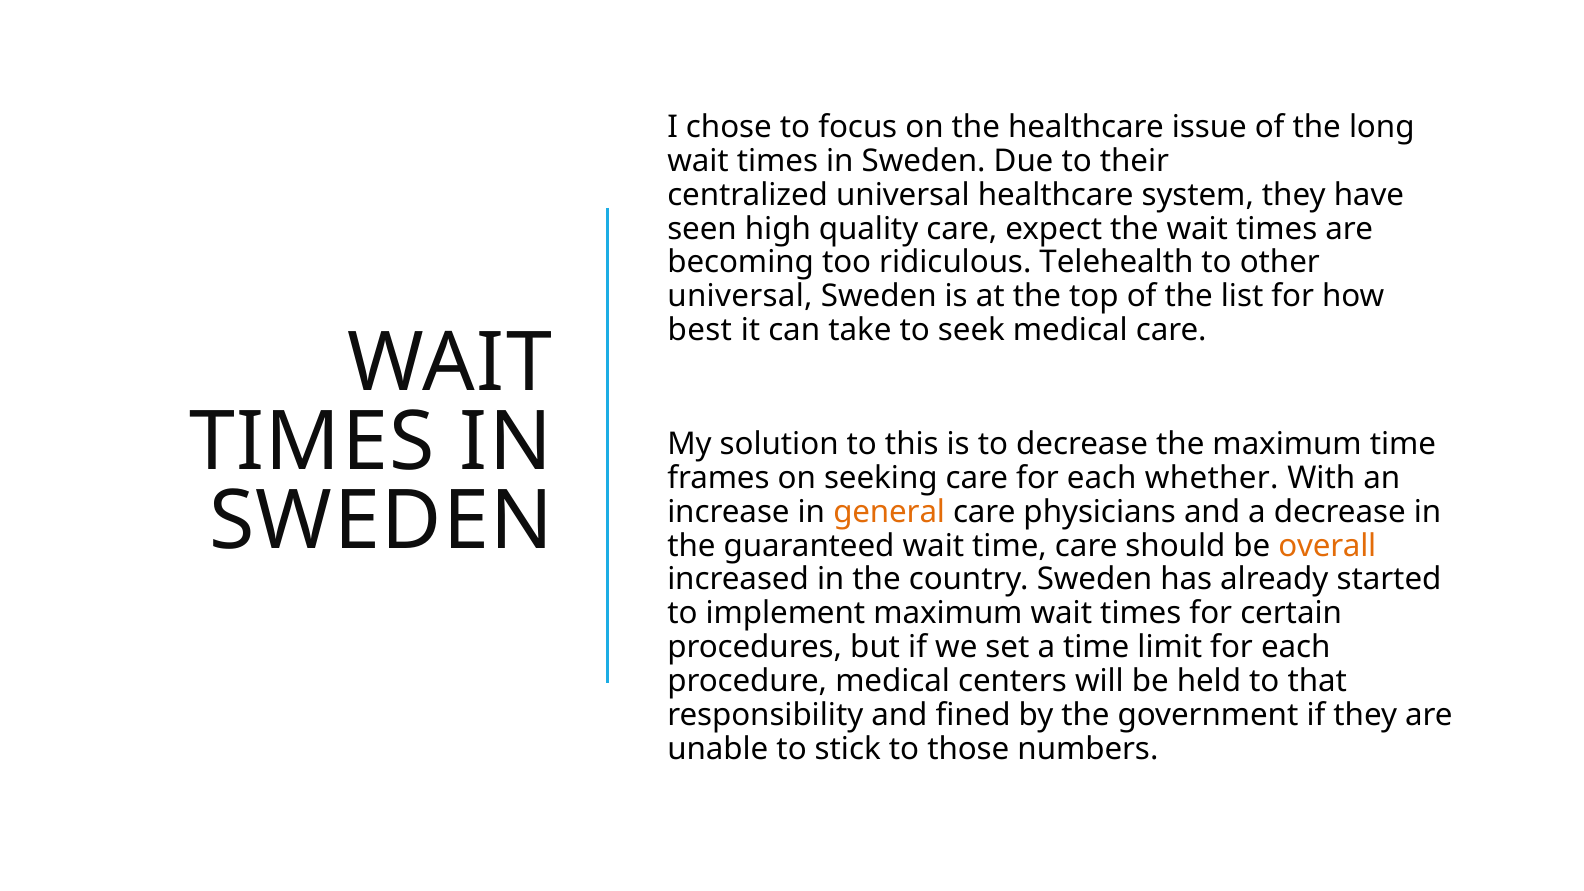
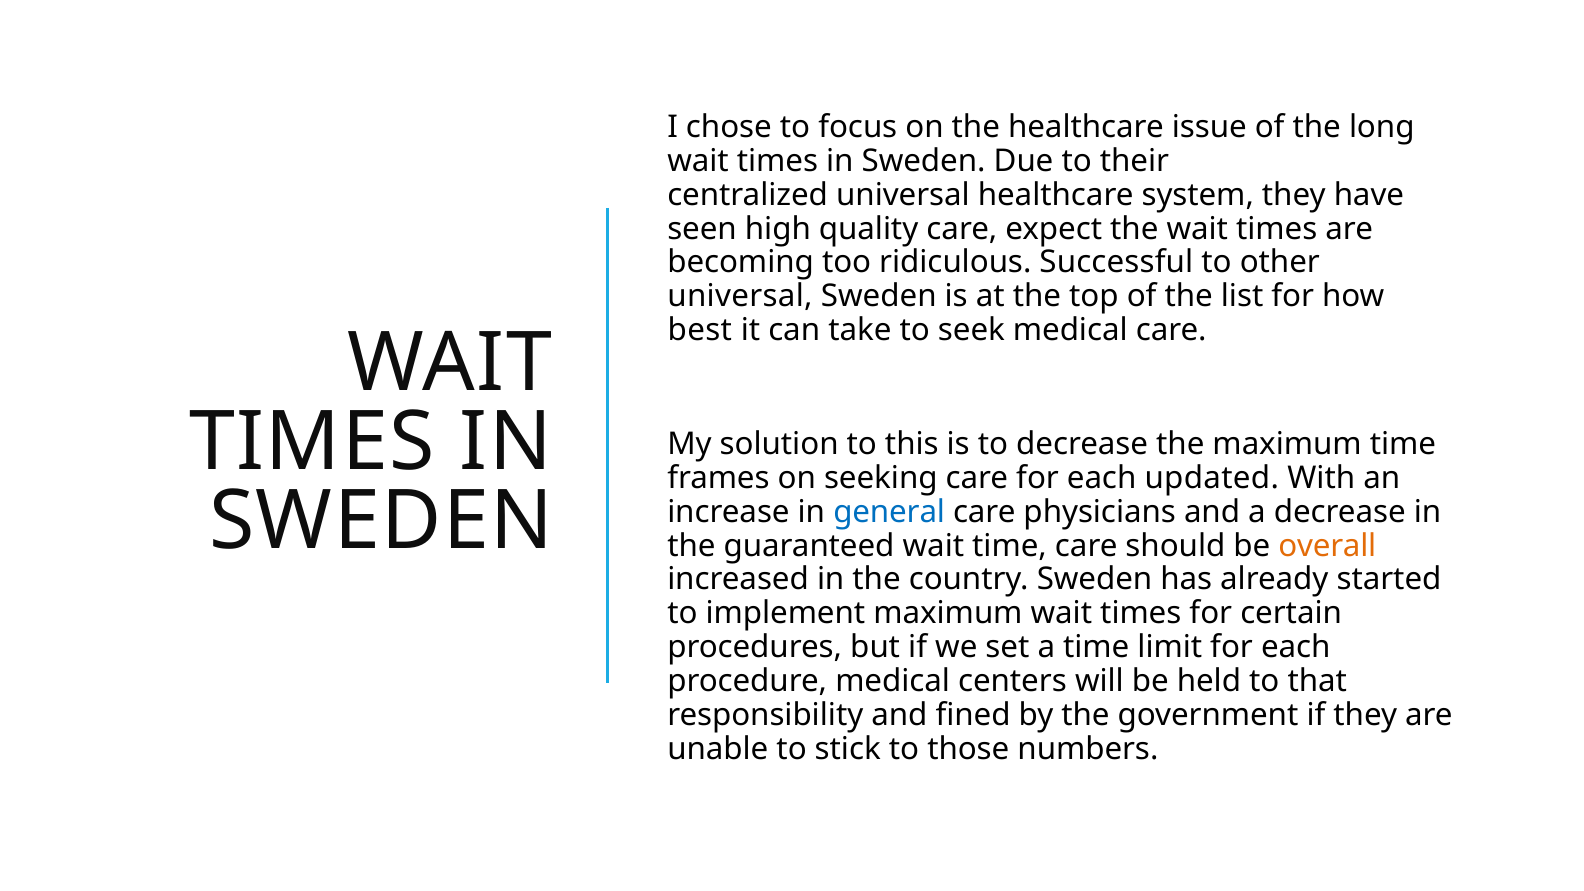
Telehealth: Telehealth -> Successful (1116, 263)
whether: whether -> updated (1212, 478)
general colour: orange -> blue (889, 512)
